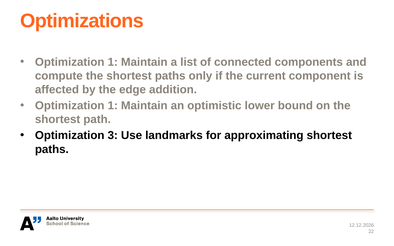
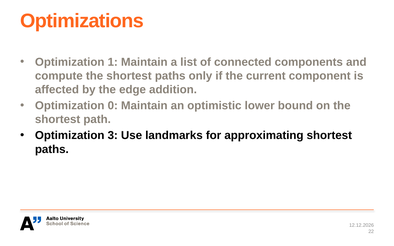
1: 1 -> 0 (113, 106)
